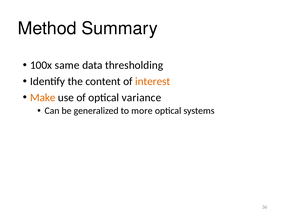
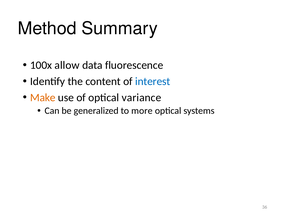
same: same -> allow (67, 65)
thresholding: thresholding -> fluorescence (134, 65)
interest colour: orange -> blue (153, 82)
